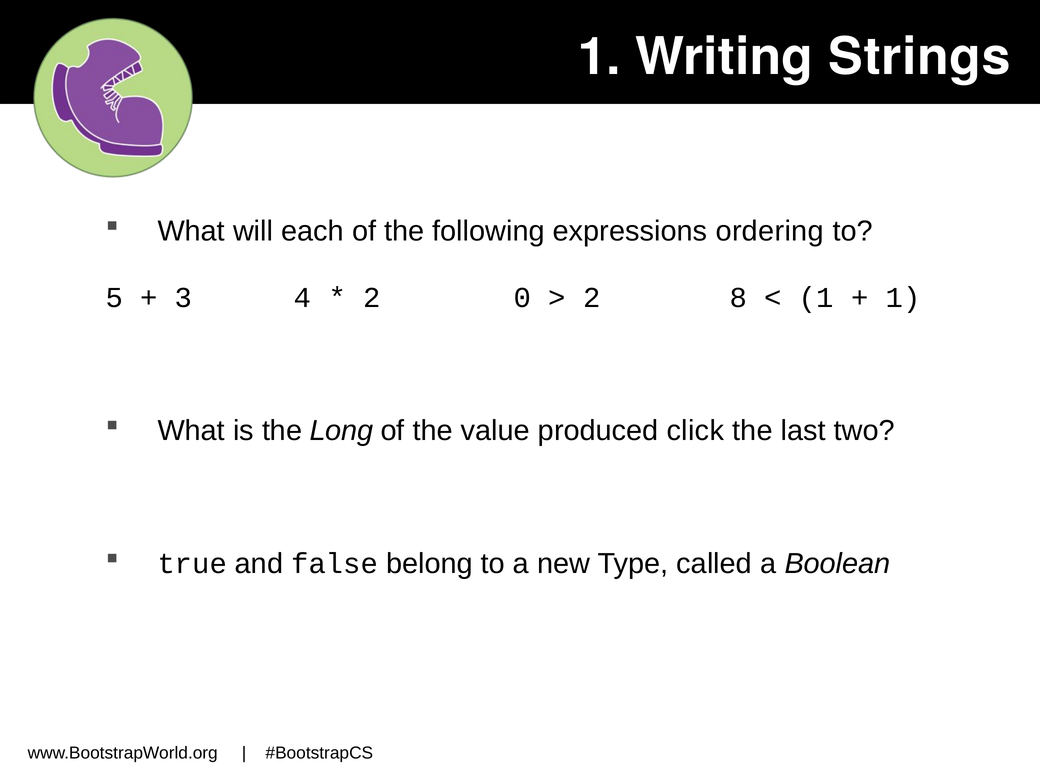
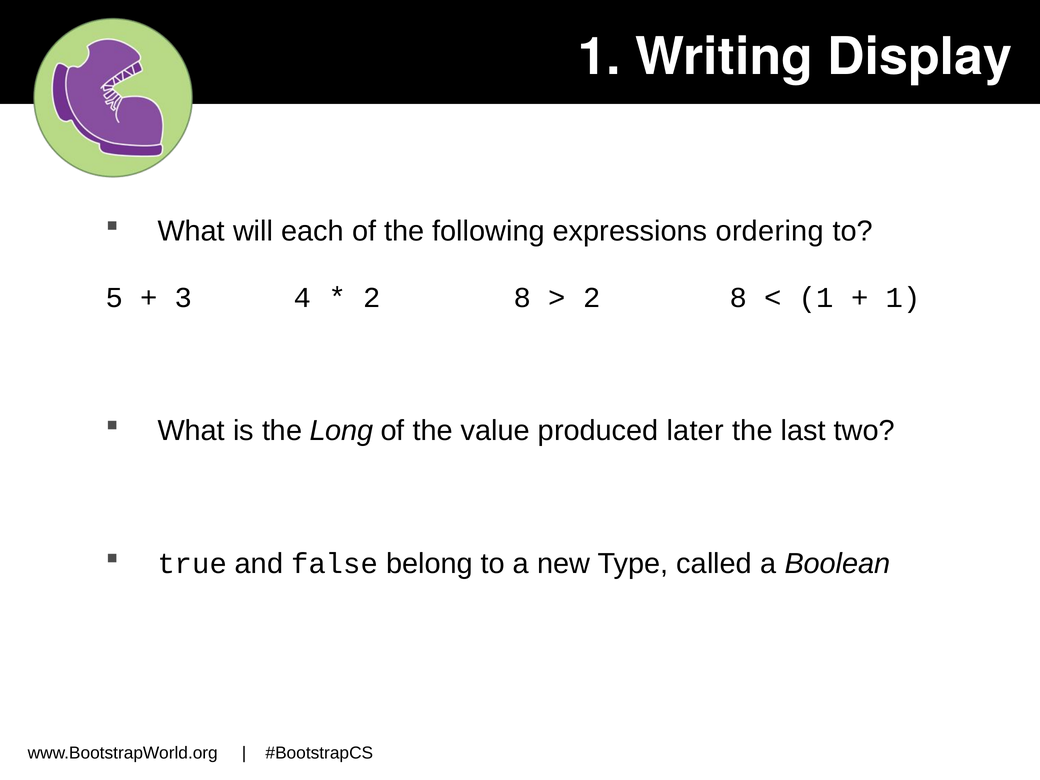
Strings: Strings -> Display (920, 57)
0: 0 -> 8 (522, 298)
click: click -> later (695, 431)
